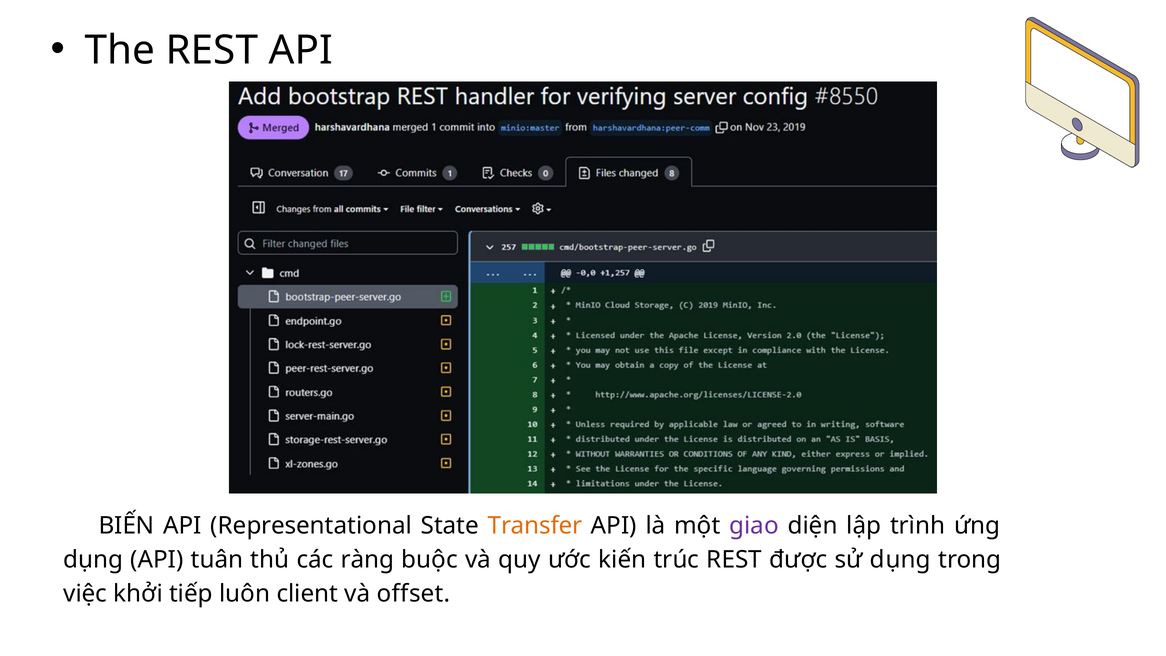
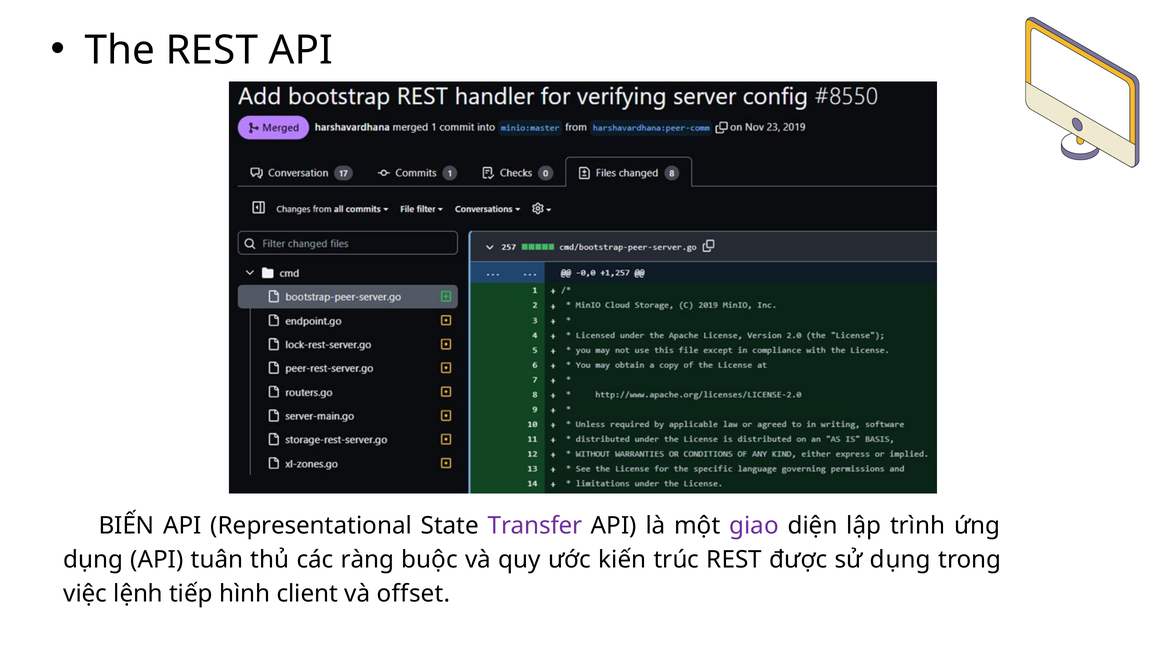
Transfer colour: orange -> purple (535, 526)
khởi: khởi -> lệnh (138, 594)
luôn: luôn -> hình (245, 594)
